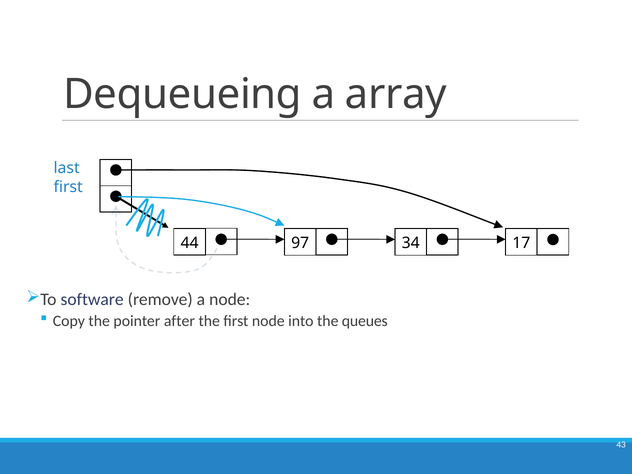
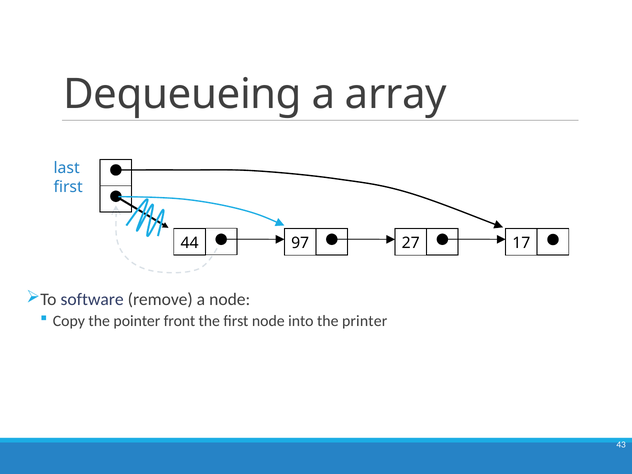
34: 34 -> 27 (411, 243)
after: after -> front (179, 321)
queues: queues -> printer (365, 321)
